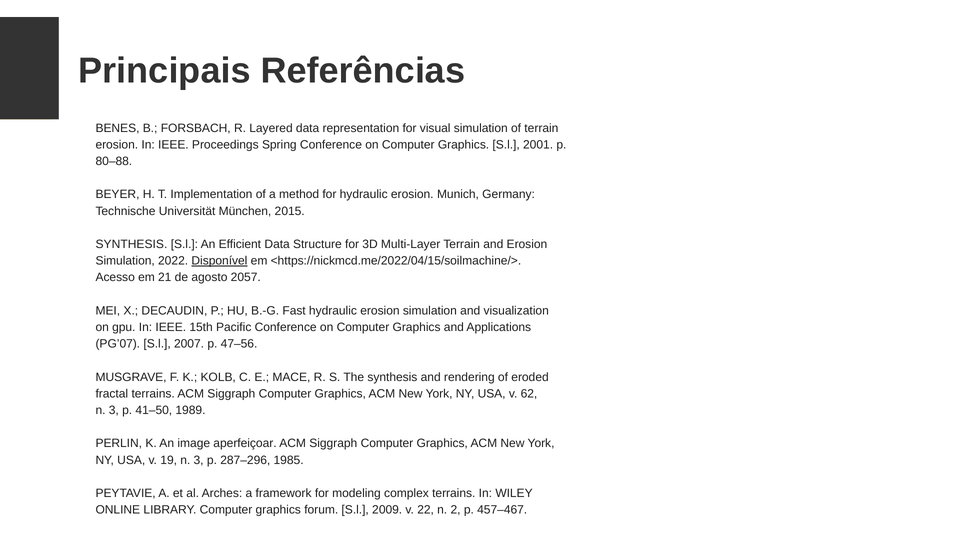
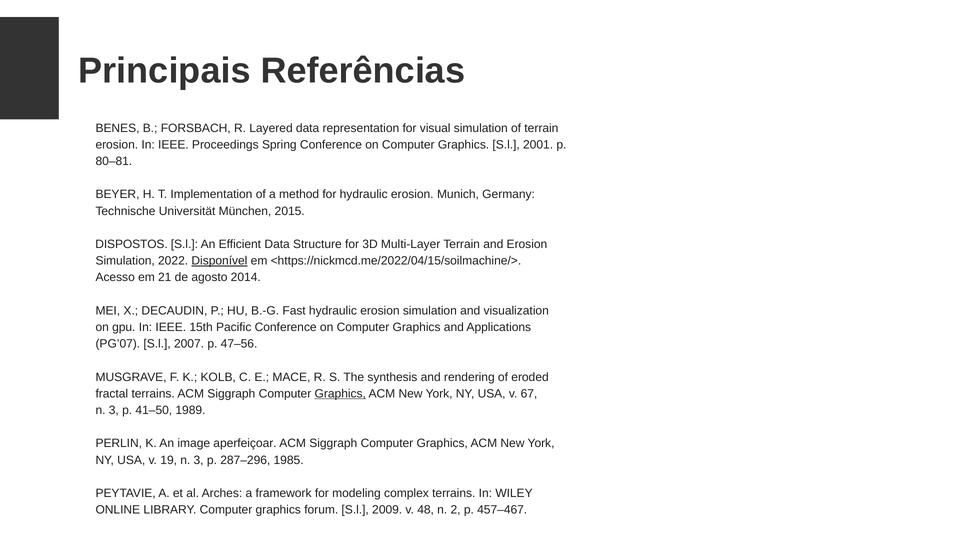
80–88: 80–88 -> 80–81 (114, 161)
SYNTHESIS: SYNTHESIS -> DISPOSTOS (132, 244)
2057: 2057 -> 2014 (246, 278)
Graphics underline: none -> present (340, 394)
62: 62 -> 67 (529, 394)
22: 22 -> 48 (426, 510)
